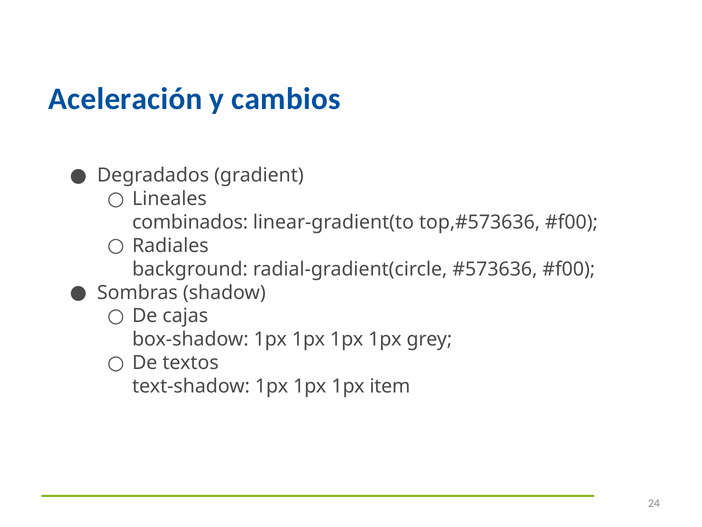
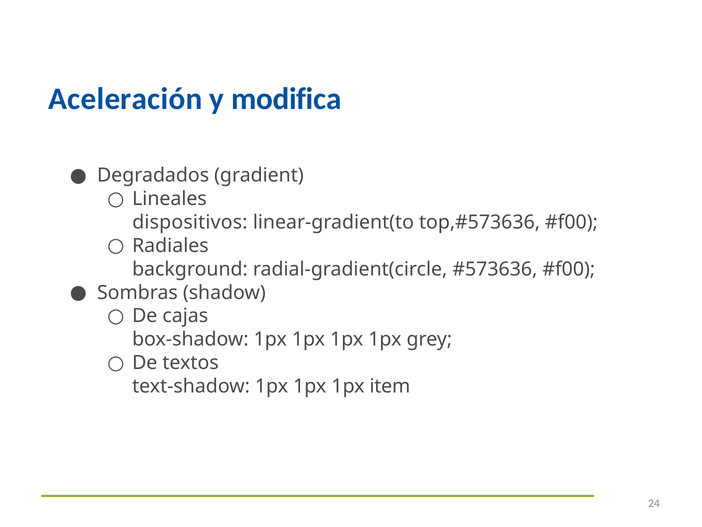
cambios: cambios -> modifica (286, 99)
combinados: combinados -> dispositivos (190, 222)
